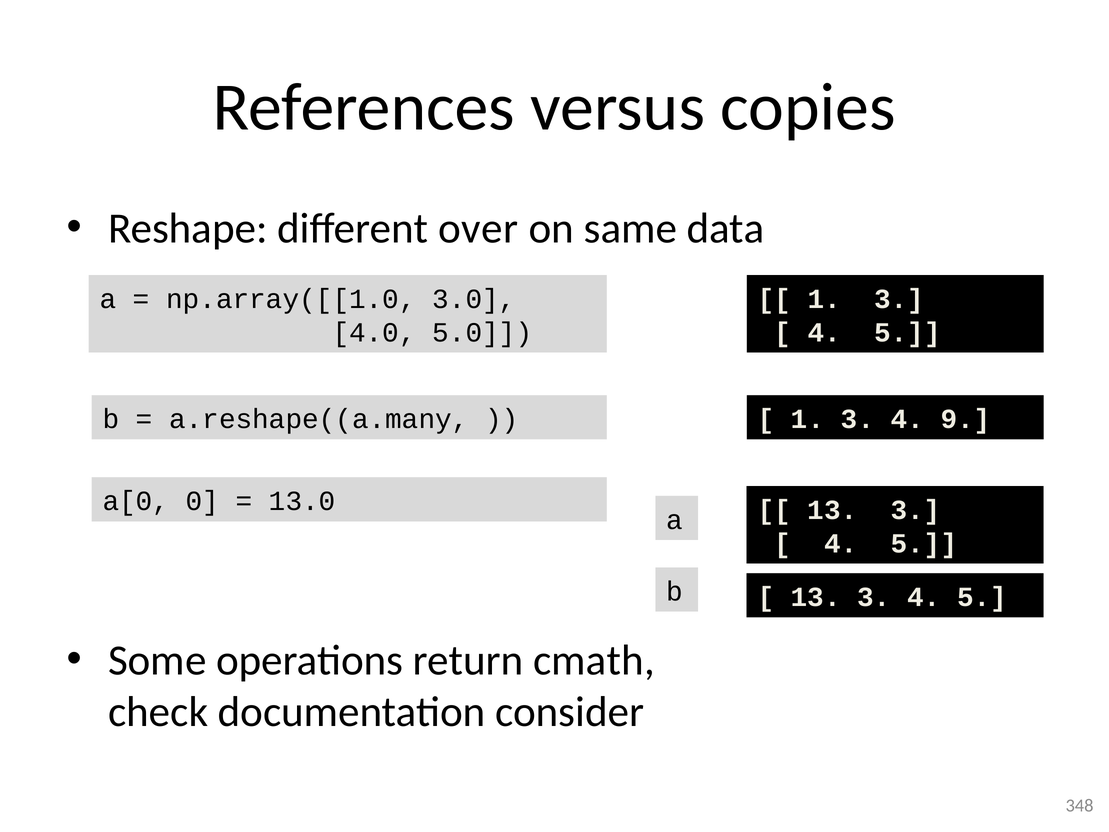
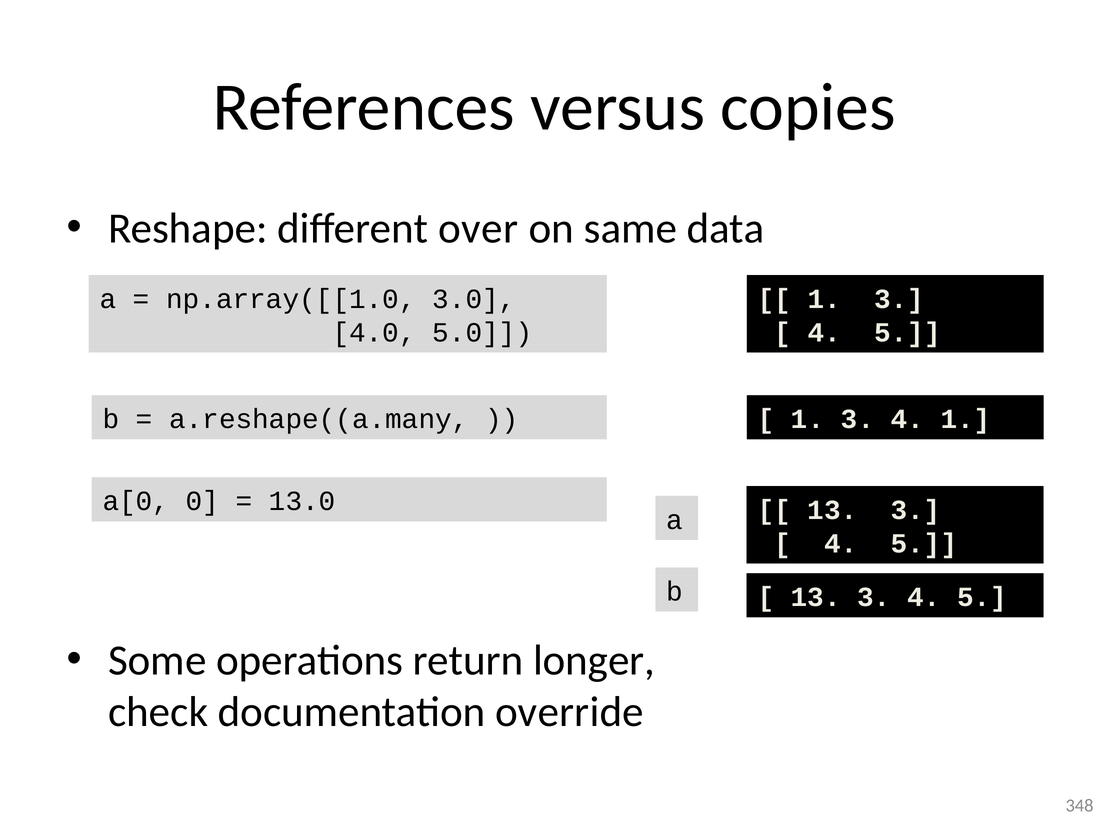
4 9: 9 -> 1 (966, 419)
cmath: cmath -> longer (594, 660)
consider: consider -> override (569, 712)
